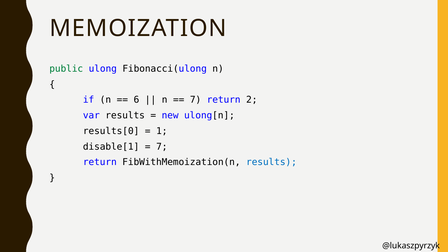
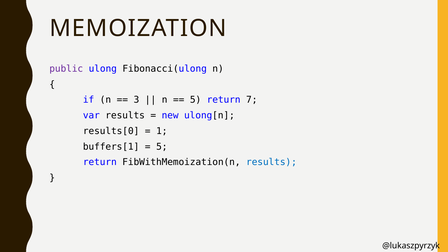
public colour: green -> purple (66, 69)
6: 6 -> 3 (136, 100)
7: 7 -> 5 (196, 100)
2: 2 -> 7 (252, 100)
disable[1: disable[1 -> buffers[1 (111, 147)
7: 7 -> 5 (162, 147)
